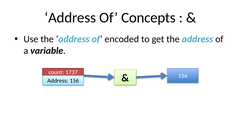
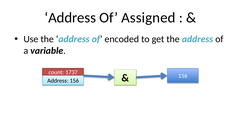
Concepts: Concepts -> Assigned (148, 18)
